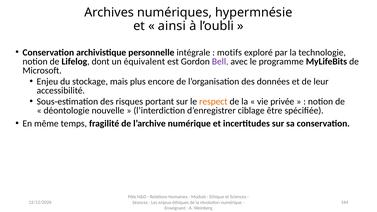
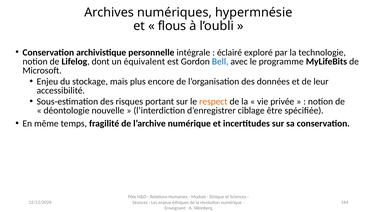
ainsi: ainsi -> flous (172, 26)
motifs: motifs -> éclairé (230, 52)
Bell colour: purple -> blue (220, 61)
